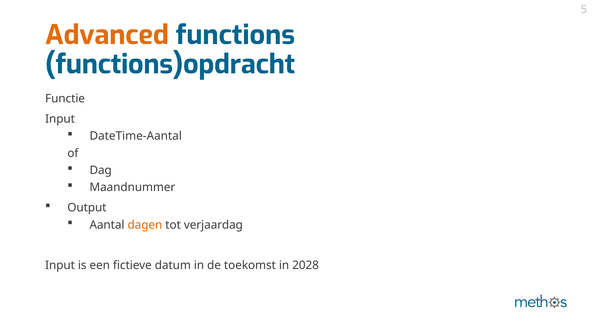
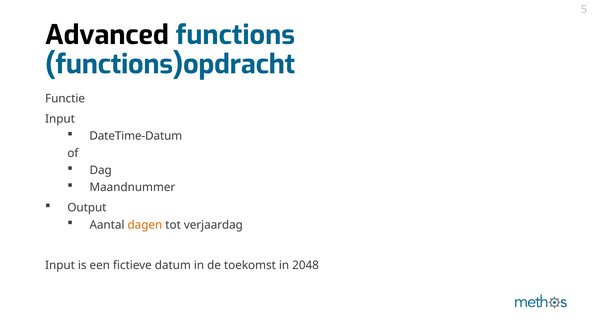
Advanced colour: orange -> black (107, 35)
DateTime-Aantal: DateTime-Aantal -> DateTime-Datum (136, 136)
2028: 2028 -> 2048 (306, 265)
